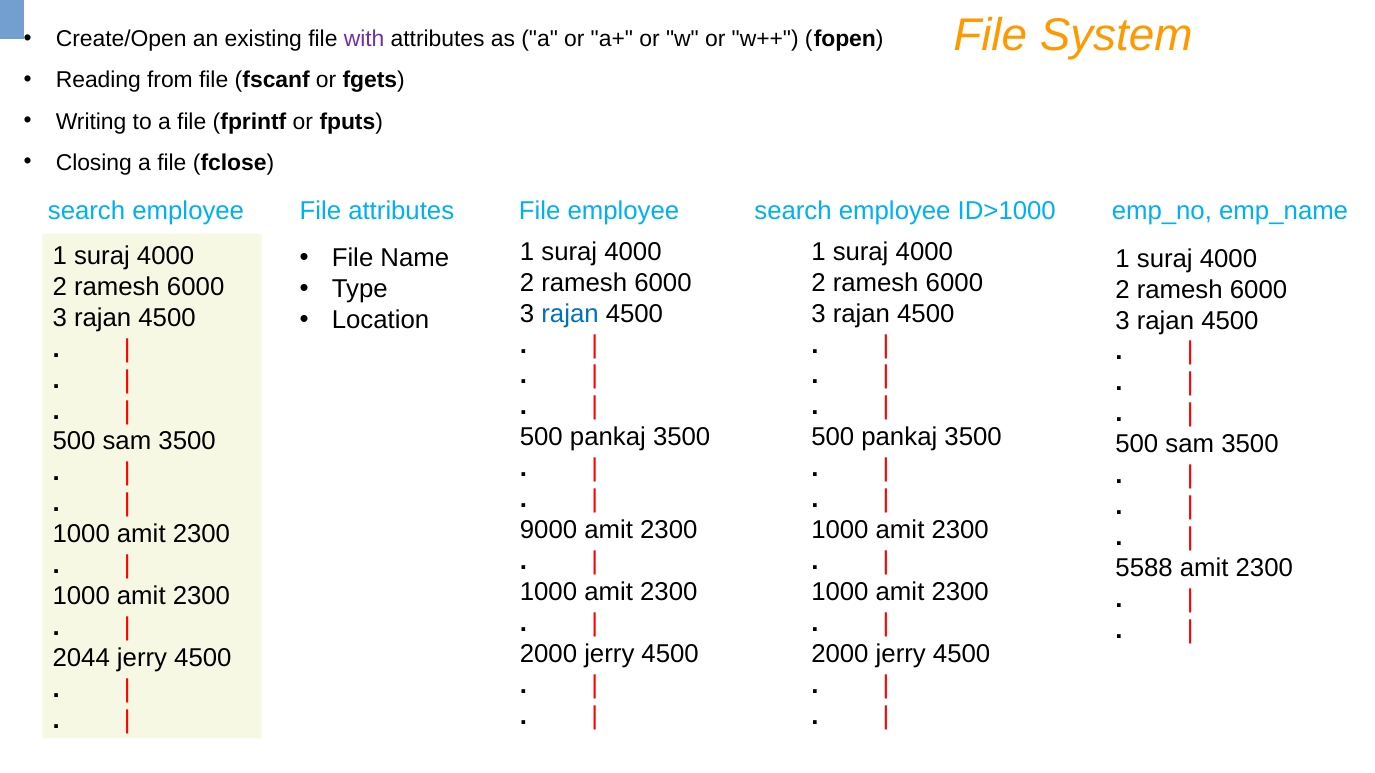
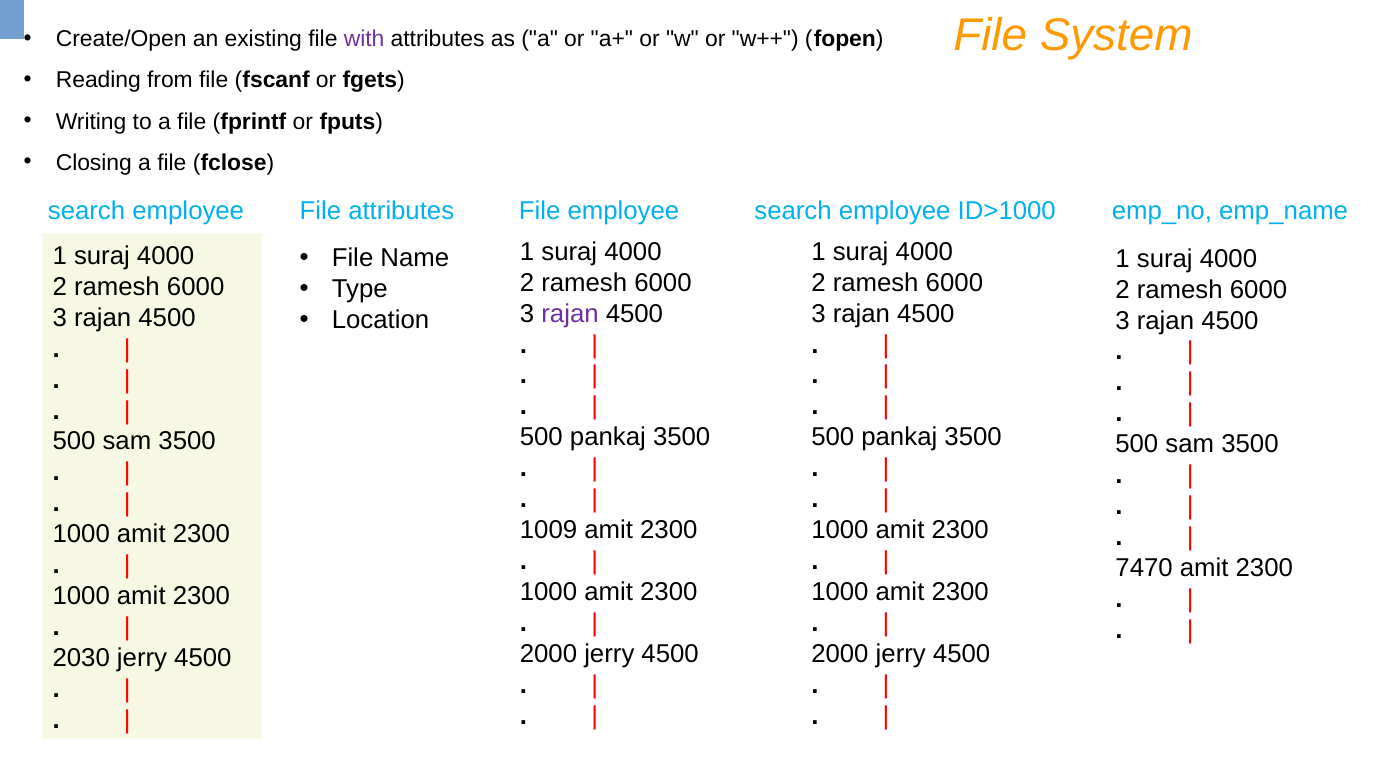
rajan colour: blue -> purple (570, 314)
9000: 9000 -> 1009 (549, 530)
5588: 5588 -> 7470 (1144, 568)
2044: 2044 -> 2030 (81, 658)
